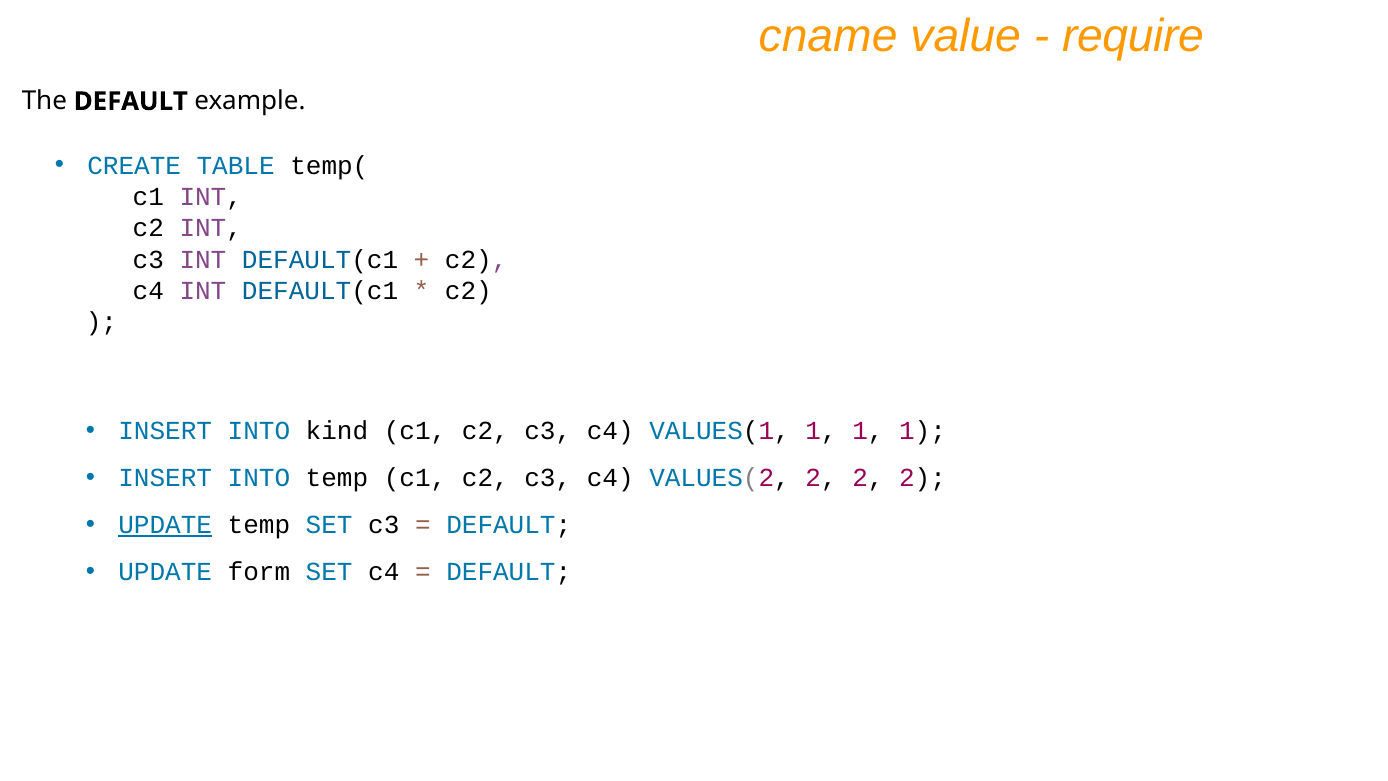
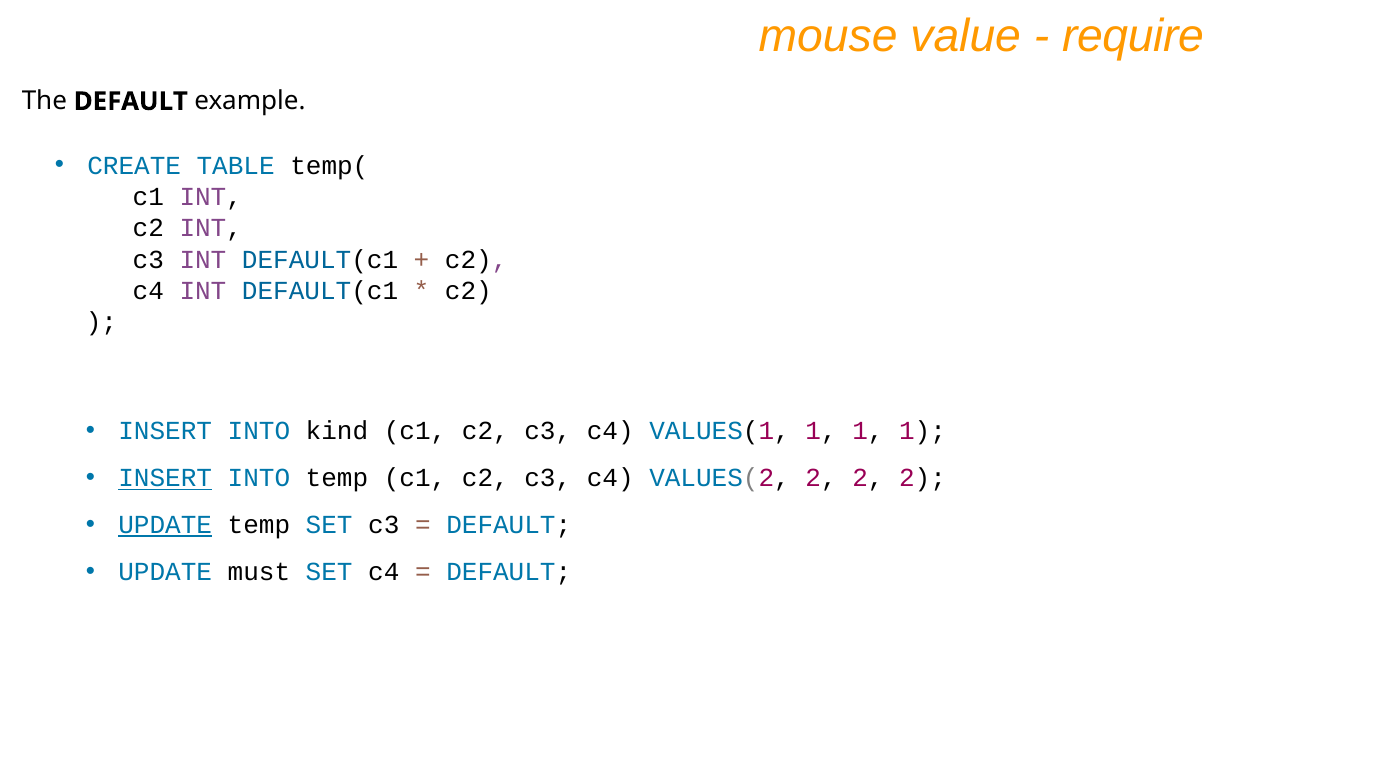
cname: cname -> mouse (828, 36)
INSERT underline: none -> present (165, 478)
form: form -> must (259, 572)
